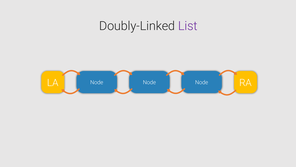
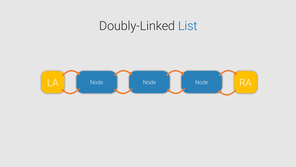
List colour: purple -> blue (188, 26)
